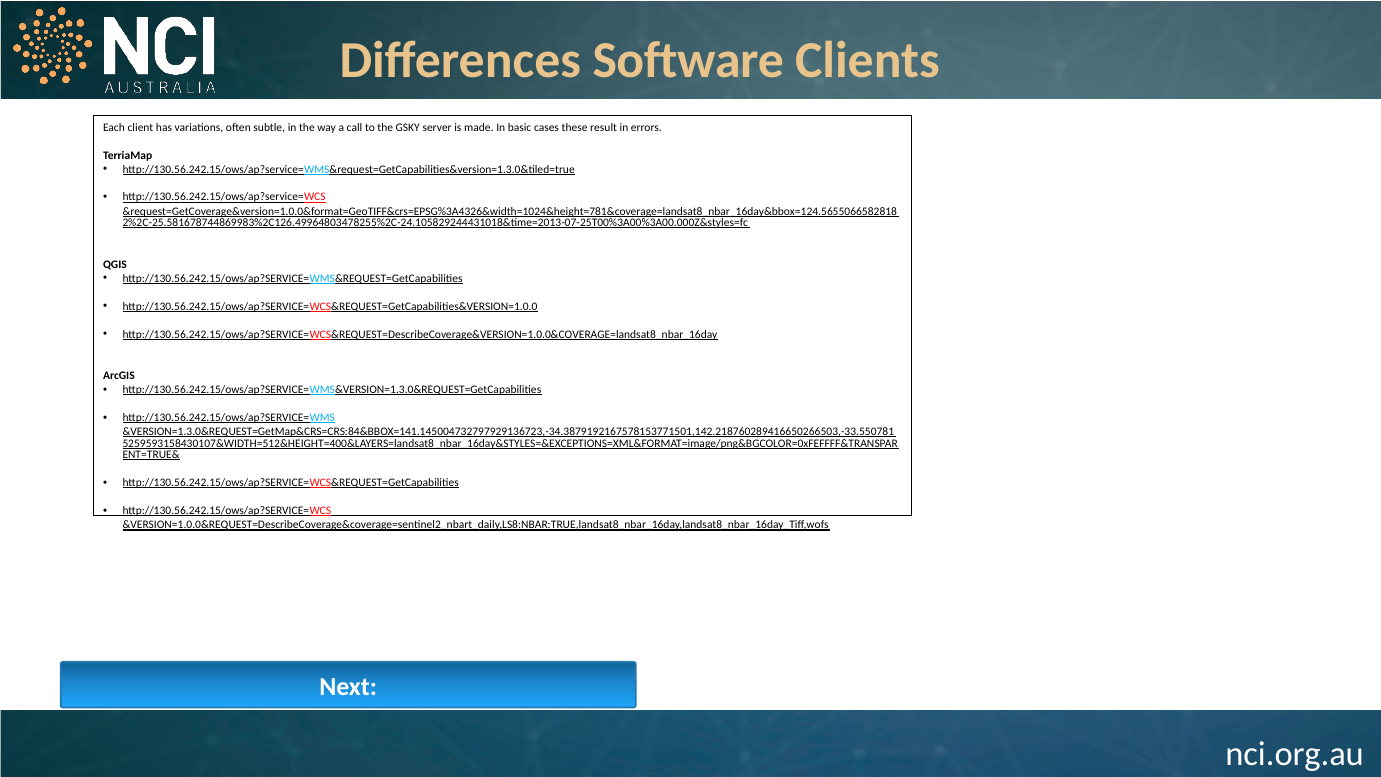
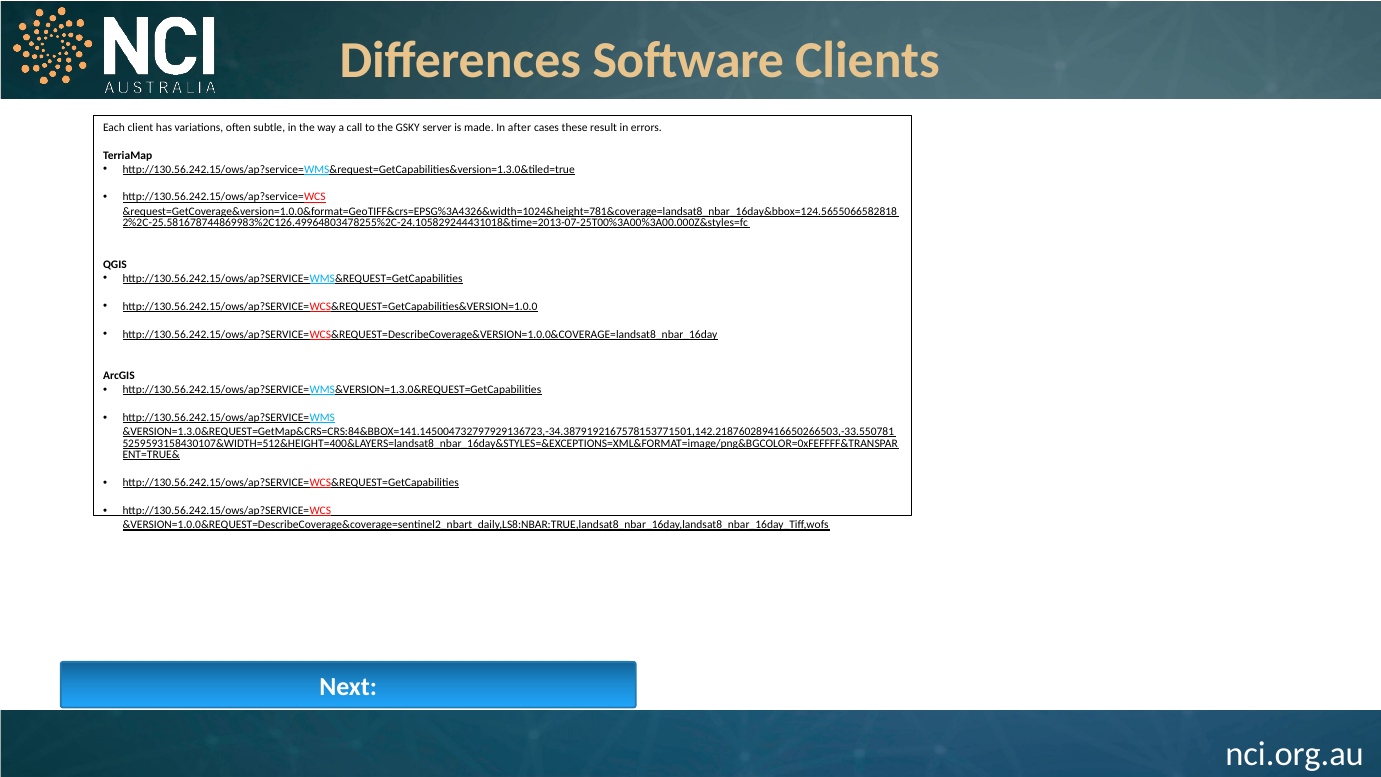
basic: basic -> after (519, 128)
